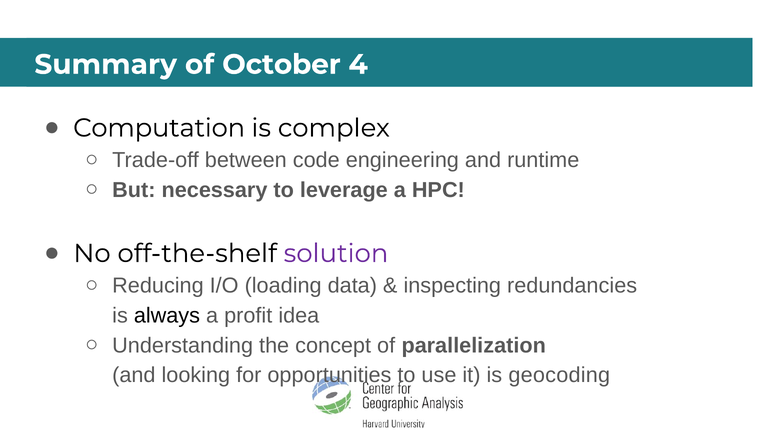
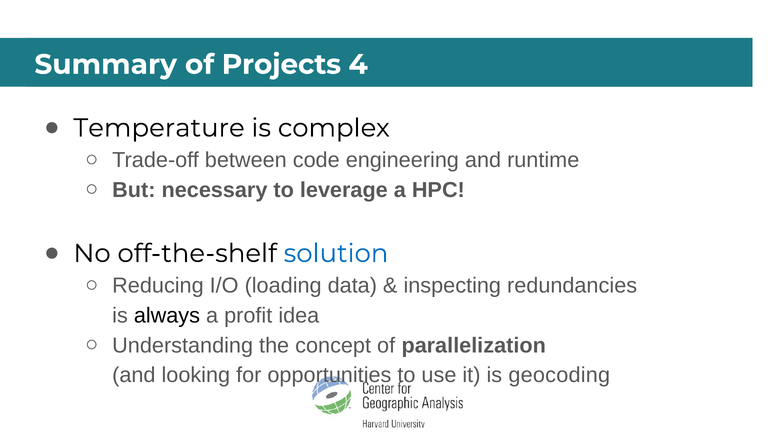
October: October -> Projects (281, 65)
Computation: Computation -> Temperature (159, 128)
solution colour: purple -> blue (336, 254)
